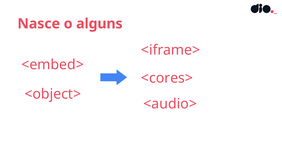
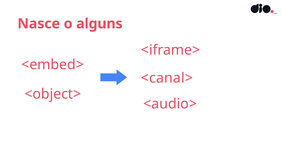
<cores>: <cores> -> <canal> (167, 78)
